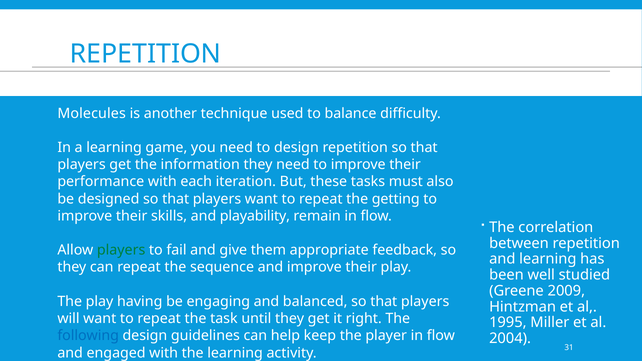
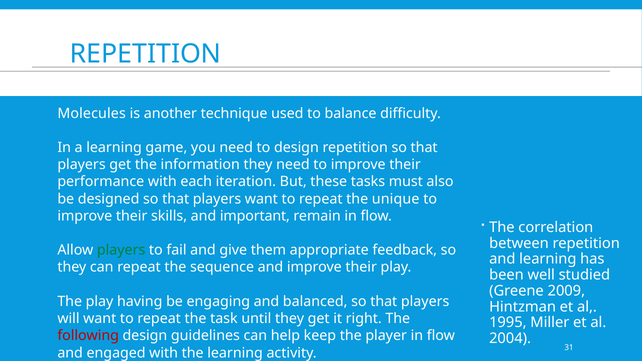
getting: getting -> unique (396, 199)
playability: playability -> important (255, 216)
following colour: blue -> red (88, 336)
